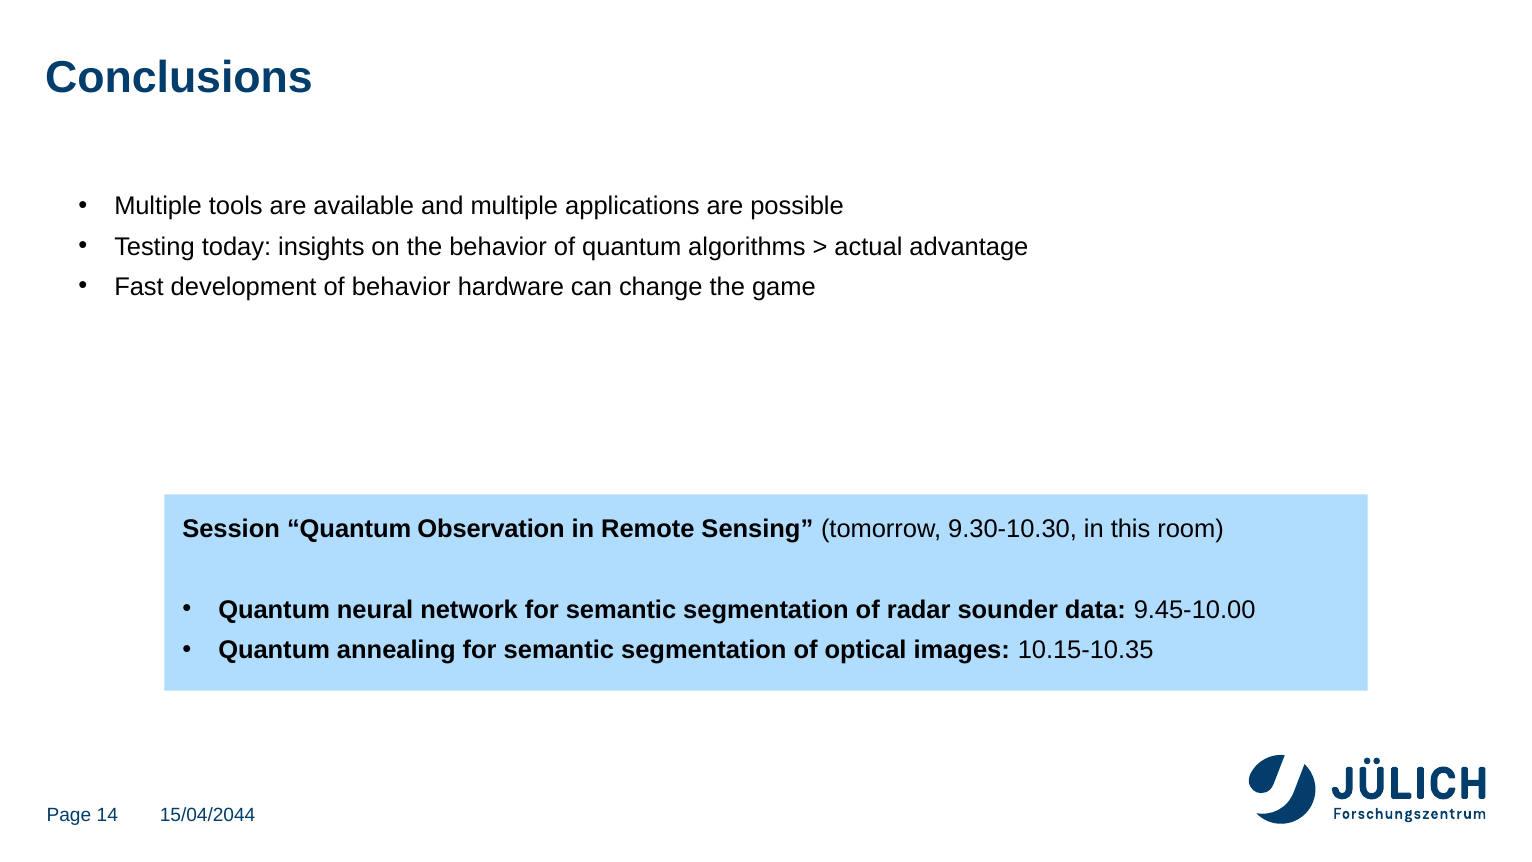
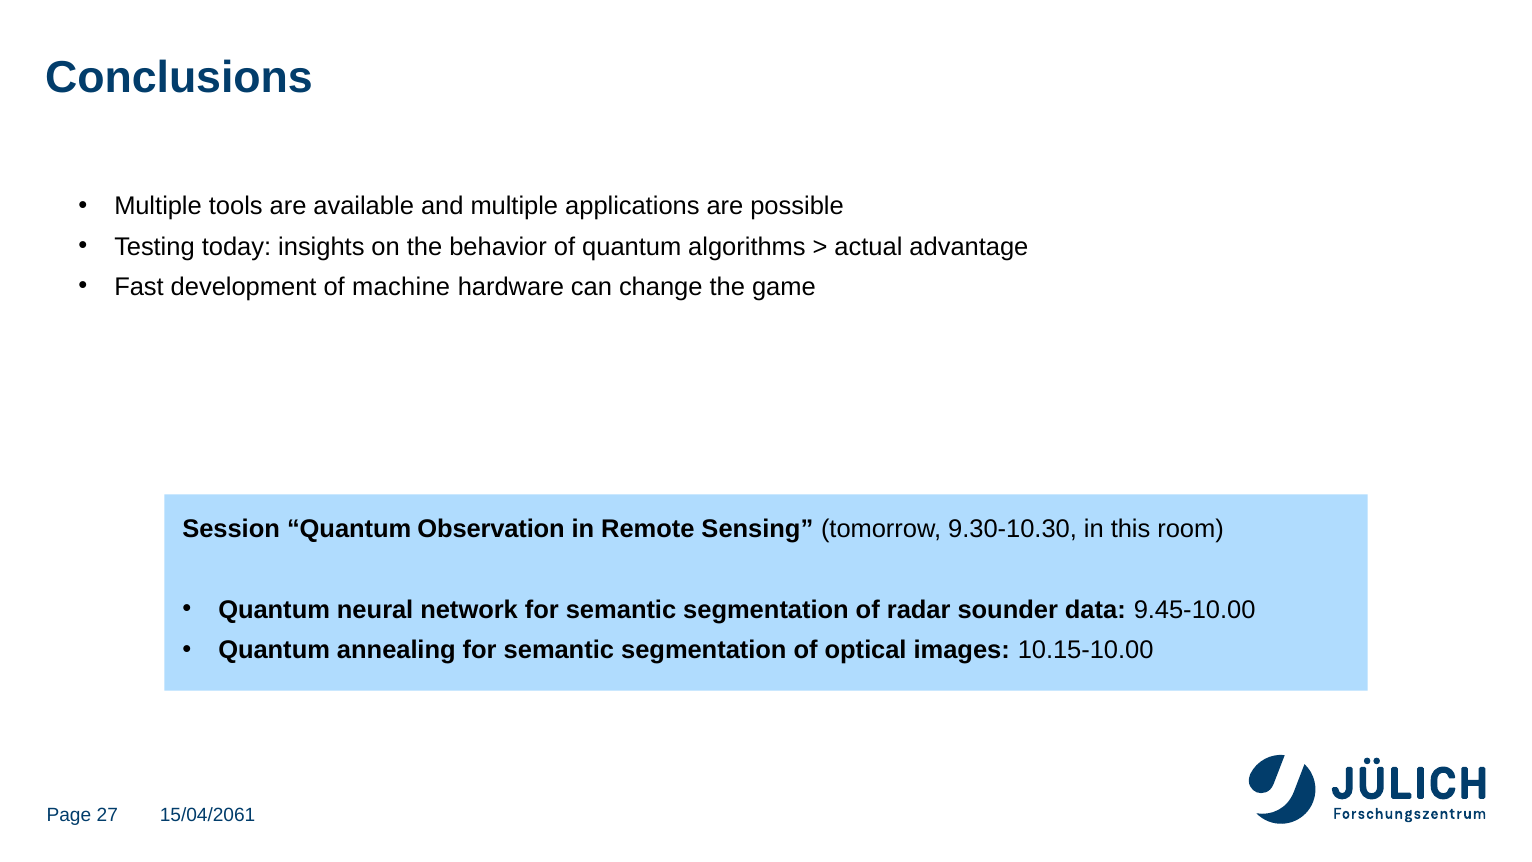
of behavior: behavior -> machine (401, 287)
10.15-10.35: 10.15-10.35 -> 10.15-10.00 (1086, 650)
14: 14 -> 27 (107, 815)
15/04/2044: 15/04/2044 -> 15/04/2061 (208, 815)
